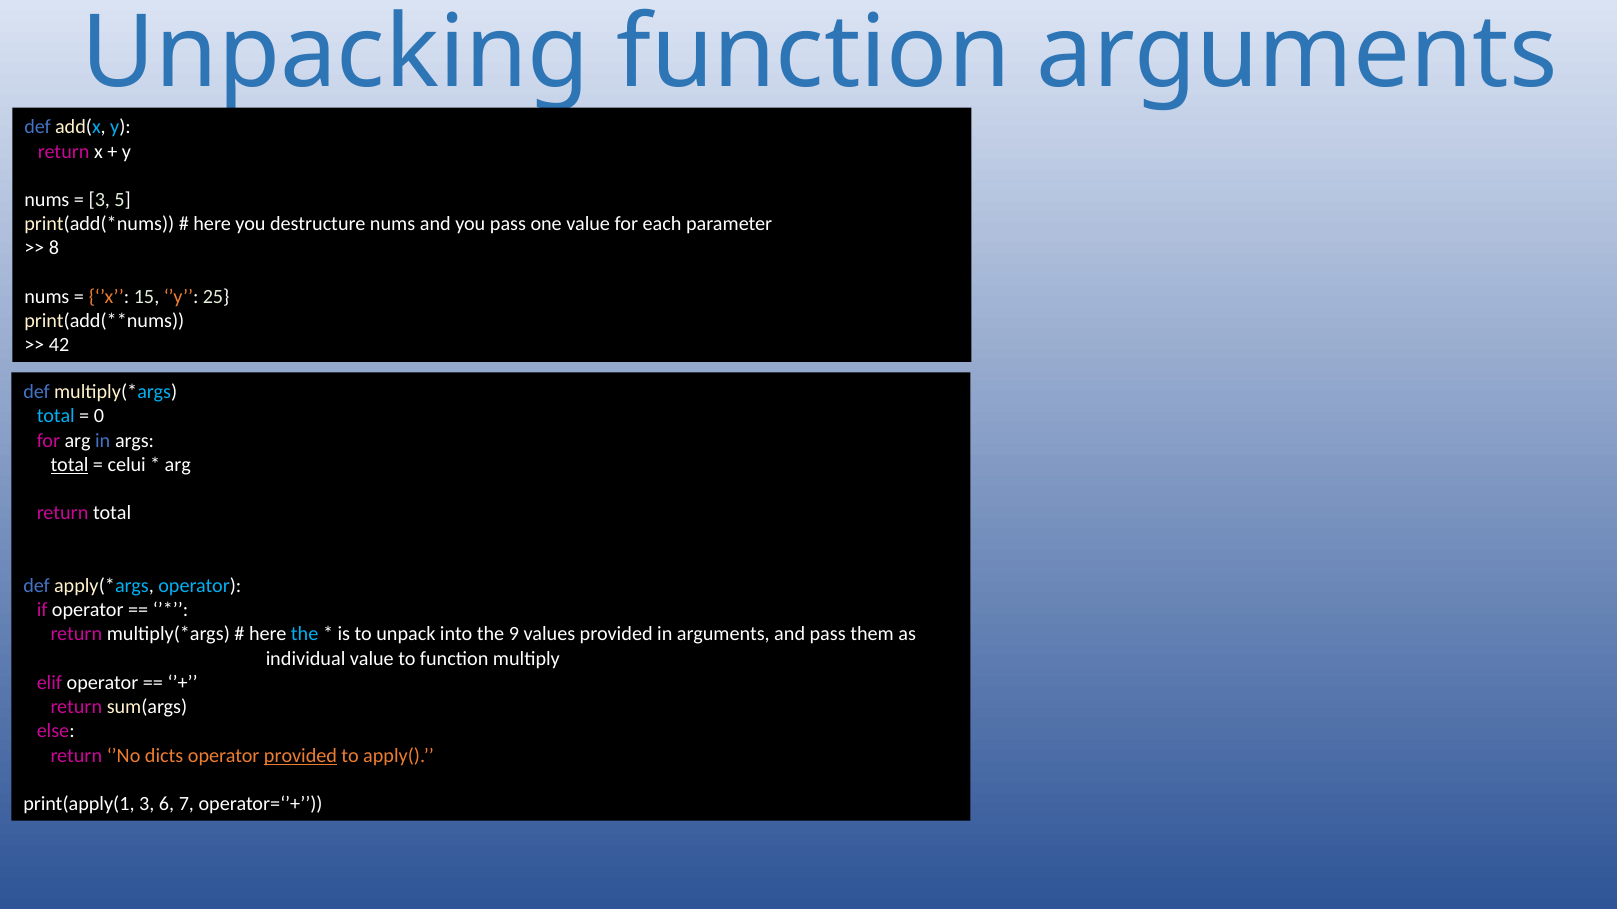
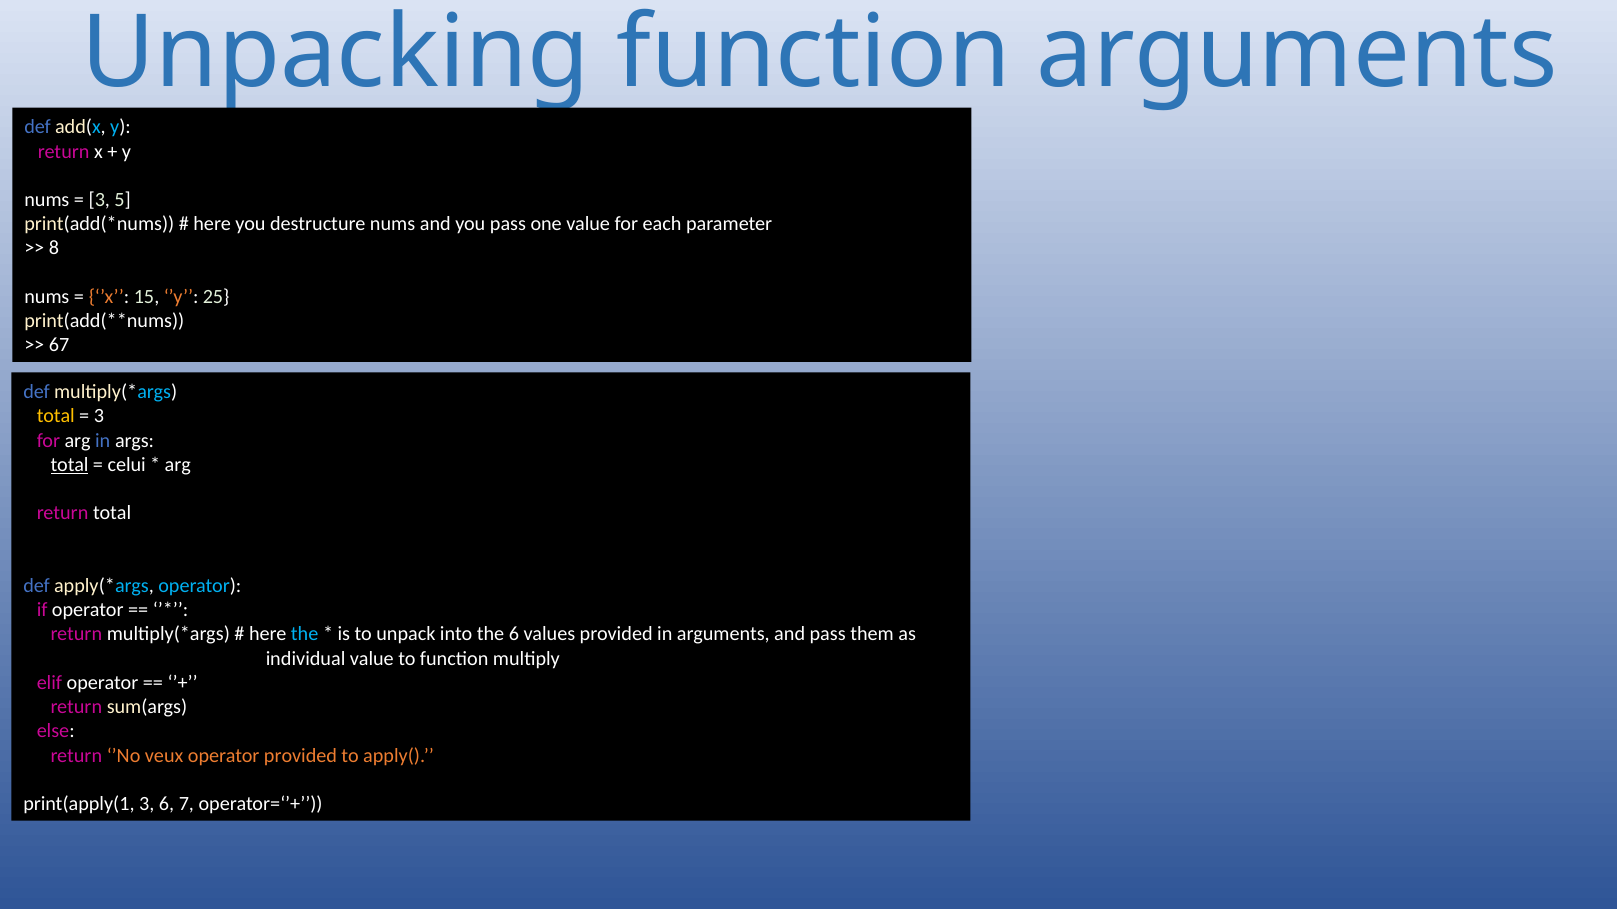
42: 42 -> 67 (59, 346)
total colour: light blue -> yellow (56, 416)
0: 0 -> 3 (99, 416)
the 9: 9 -> 6 (514, 635)
dicts: dicts -> veux (164, 756)
provided underline: present -> none (300, 756)
